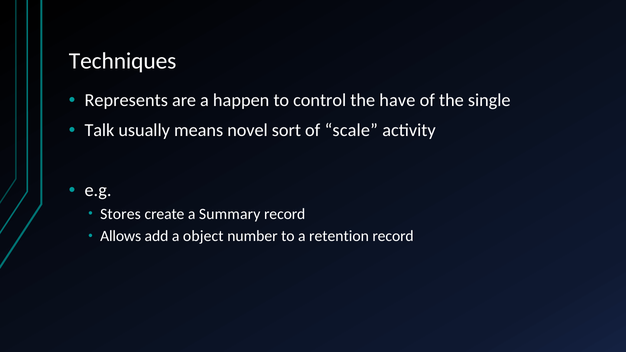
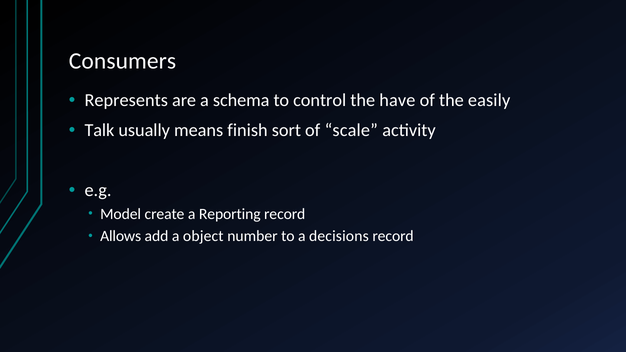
Techniques: Techniques -> Consumers (123, 61)
happen: happen -> schema (241, 100)
single: single -> easily (489, 100)
novel: novel -> finish (247, 130)
Stores: Stores -> Model (121, 214)
Summary: Summary -> Reporting (230, 214)
retention: retention -> decisions (339, 236)
